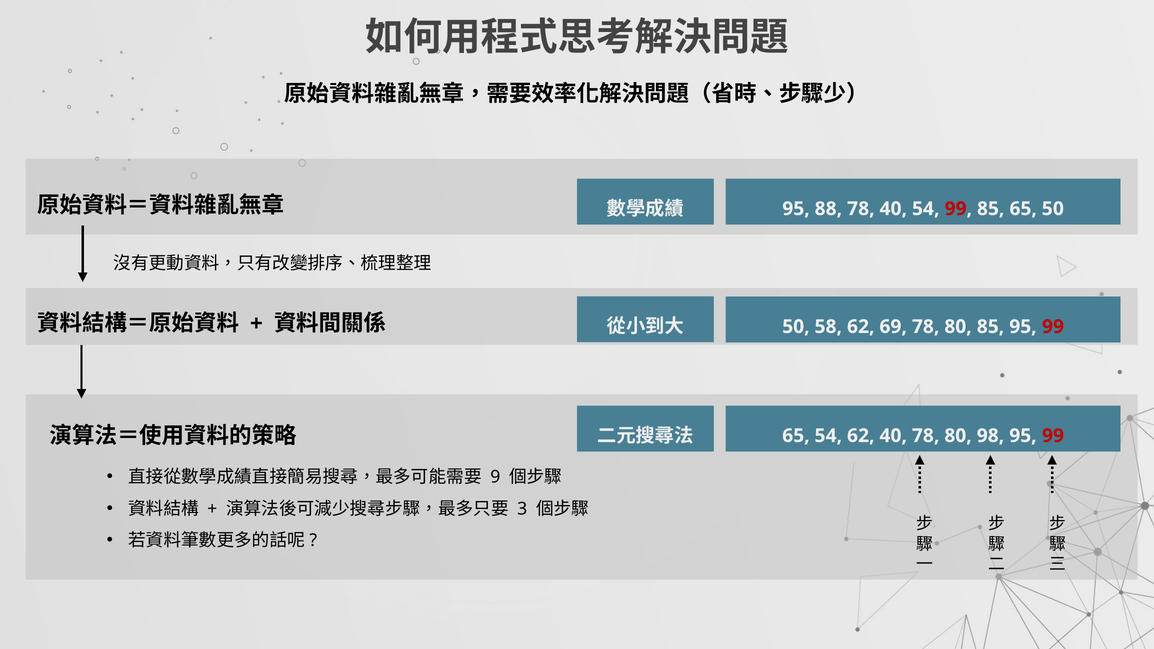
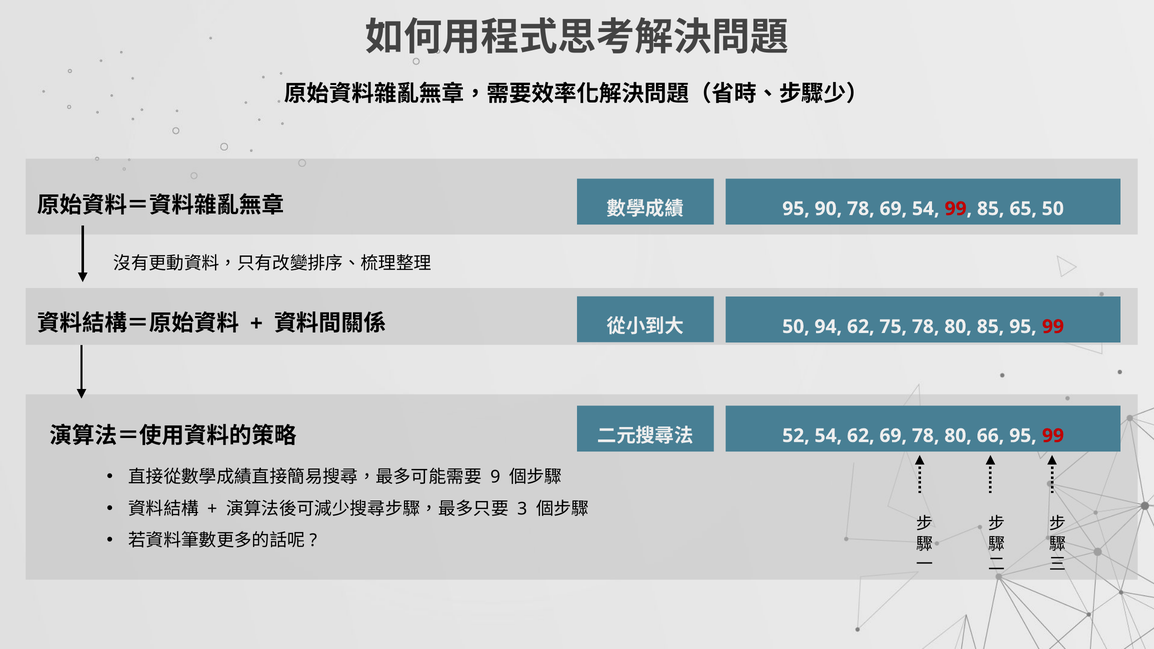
88: 88 -> 90 (828, 209)
78 40: 40 -> 69 (893, 209)
58: 58 -> 94 (828, 327)
69: 69 -> 75 (893, 327)
65: 65 -> 52 (796, 436)
62 40: 40 -> 69 (893, 436)
98: 98 -> 66 (990, 436)
